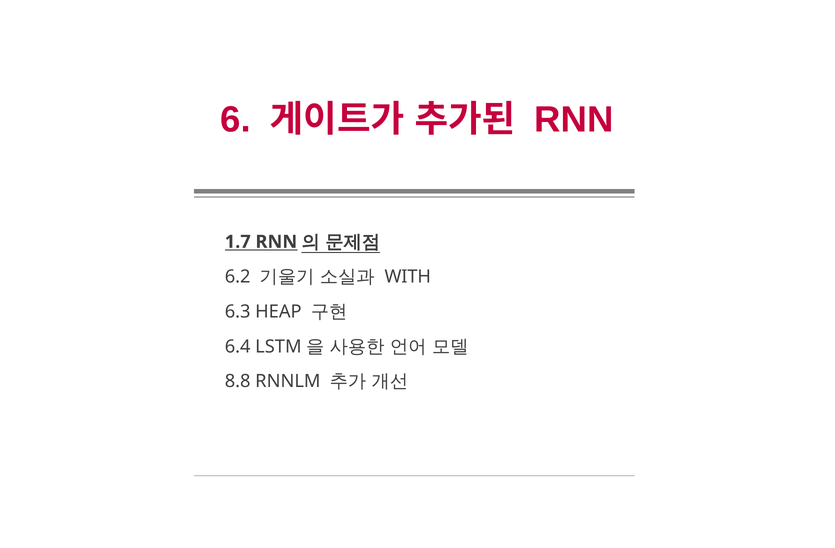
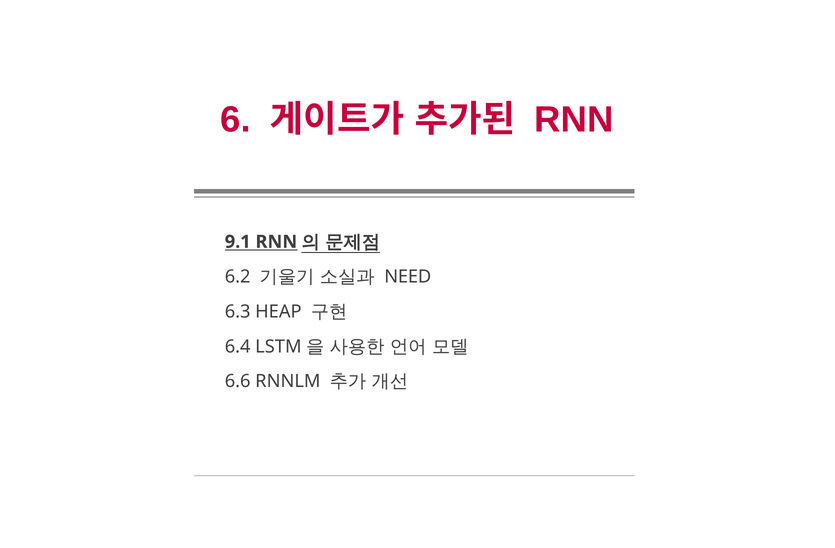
1.7: 1.7 -> 9.1 (238, 242)
WITH: WITH -> NEED (408, 277)
8.8: 8.8 -> 6.6 (238, 382)
